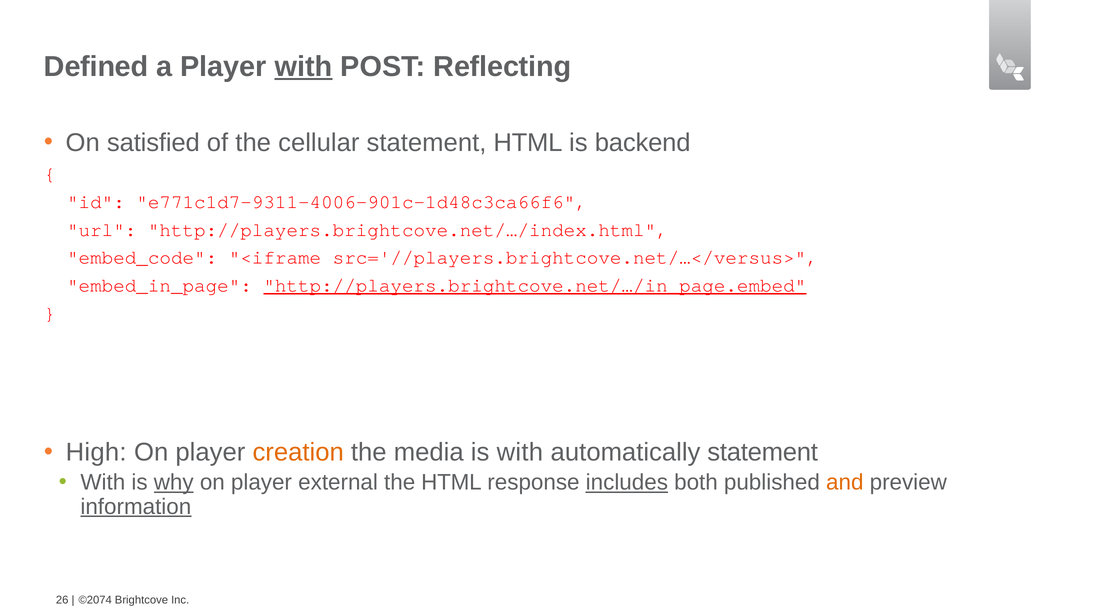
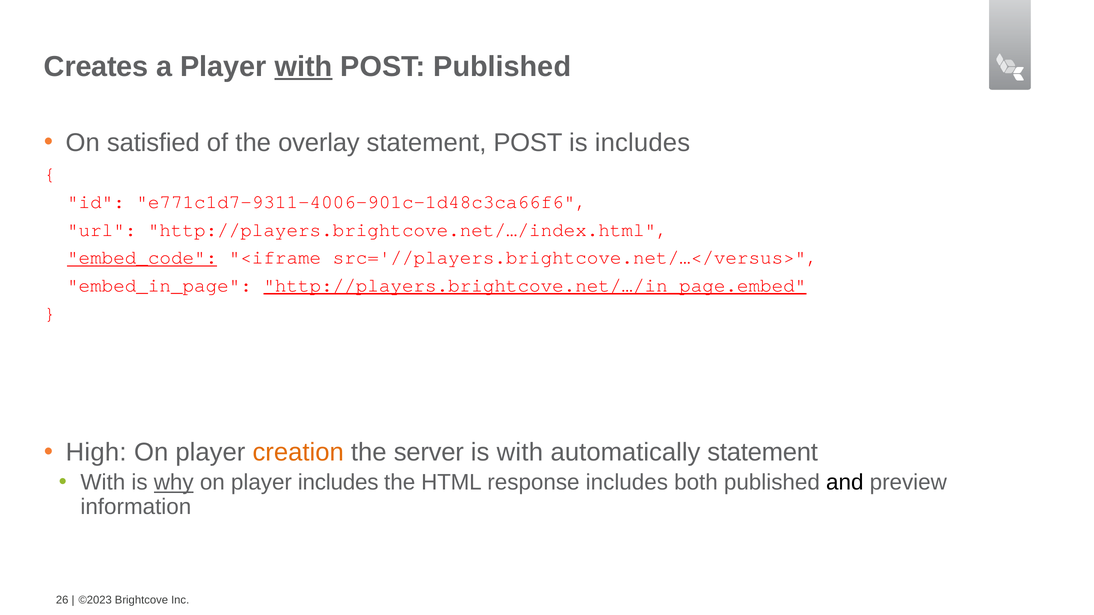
Defined: Defined -> Creates (96, 67)
POST Reflecting: Reflecting -> Published (502, 67)
cellular: cellular -> overlay (319, 143)
statement HTML: HTML -> POST (528, 143)
is backend: backend -> includes (642, 143)
embed_code underline: none -> present (142, 258)
media: media -> server (429, 453)
player external: external -> includes (338, 483)
includes underline: present -> none (627, 483)
and colour: orange -> black (845, 483)
information underline: present -> none (136, 507)
©2074: ©2074 -> ©2023 (95, 601)
